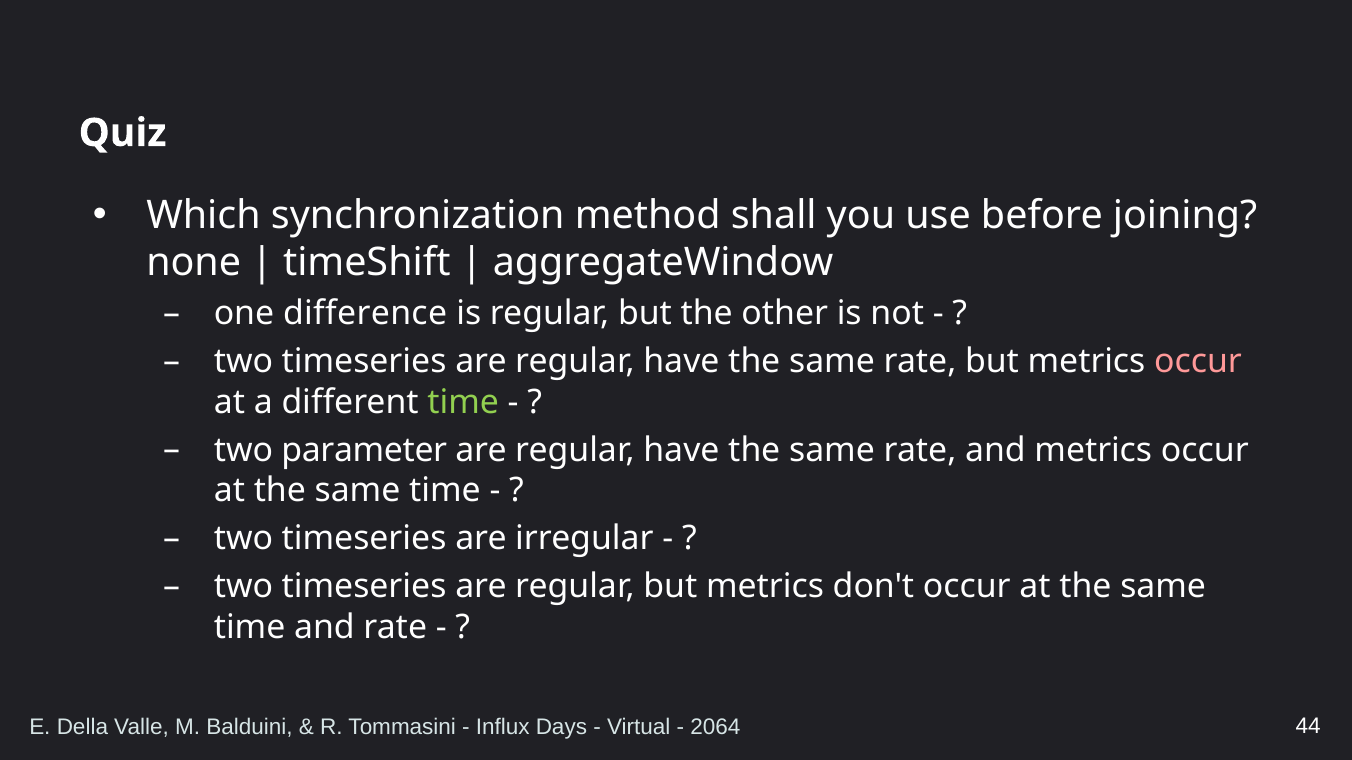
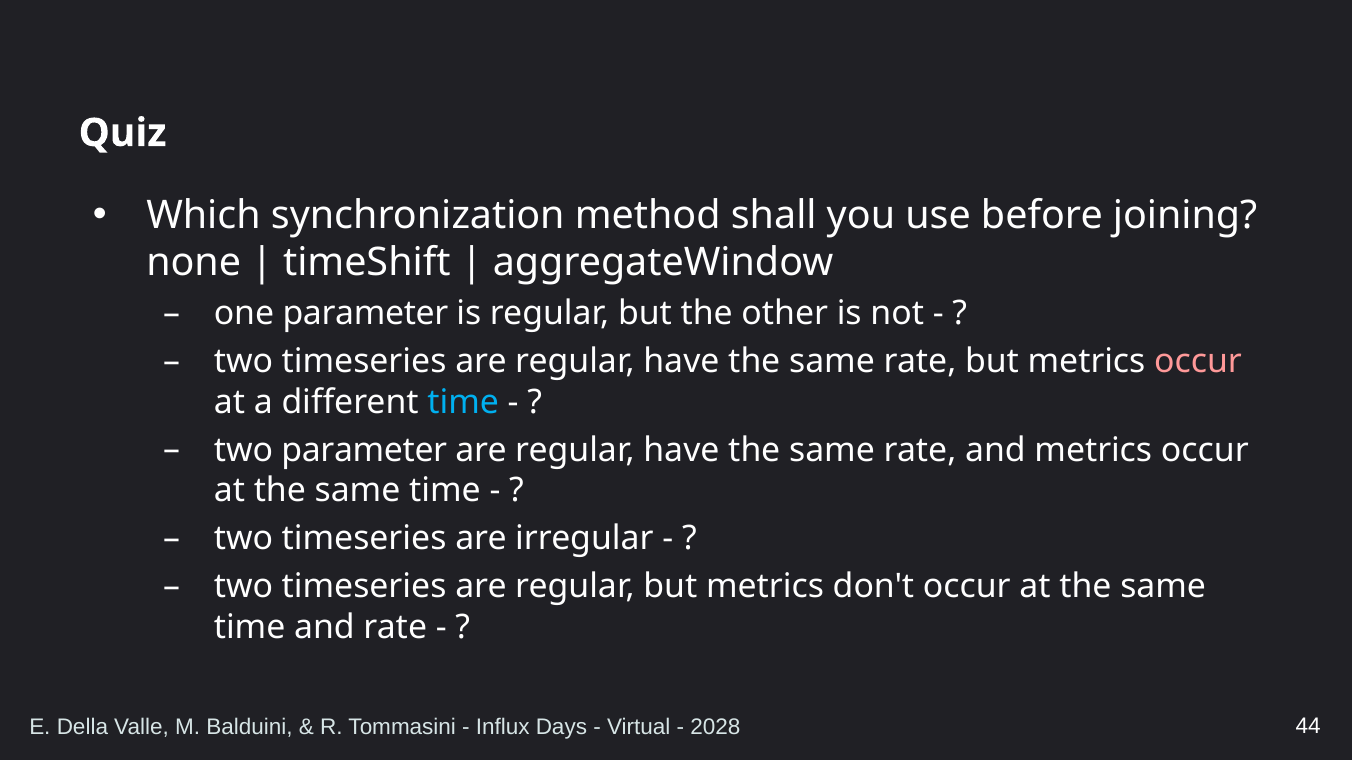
one difference: difference -> parameter (365, 314)
time colour: light green -> light blue (463, 402)
2064: 2064 -> 2028 (715, 727)
